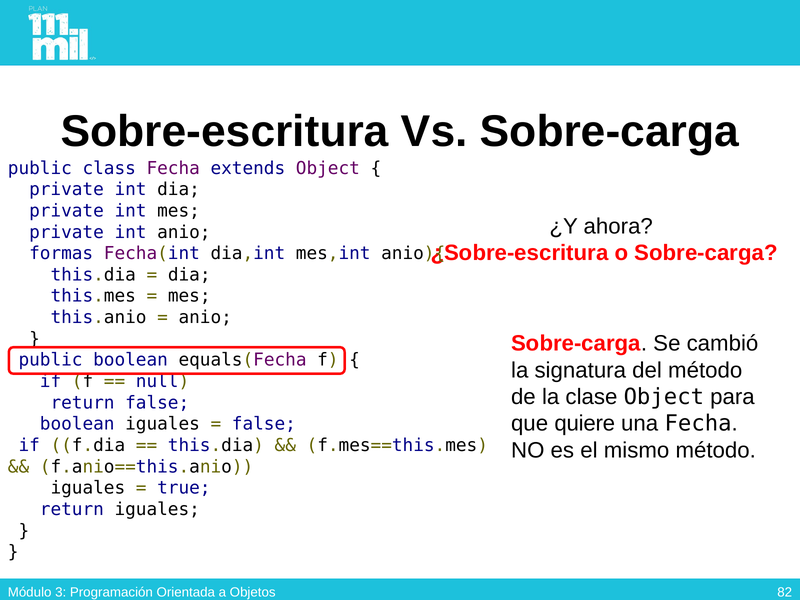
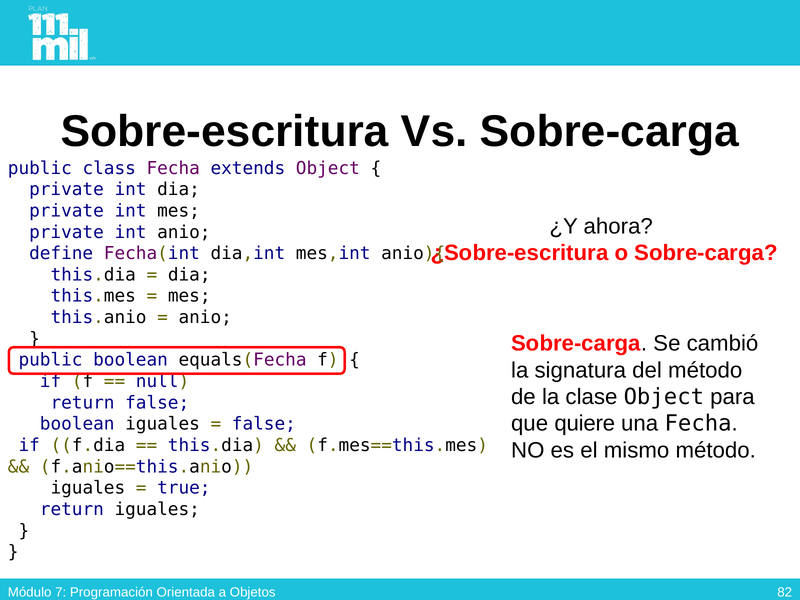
formas: formas -> define (61, 253)
3: 3 -> 7 (61, 592)
